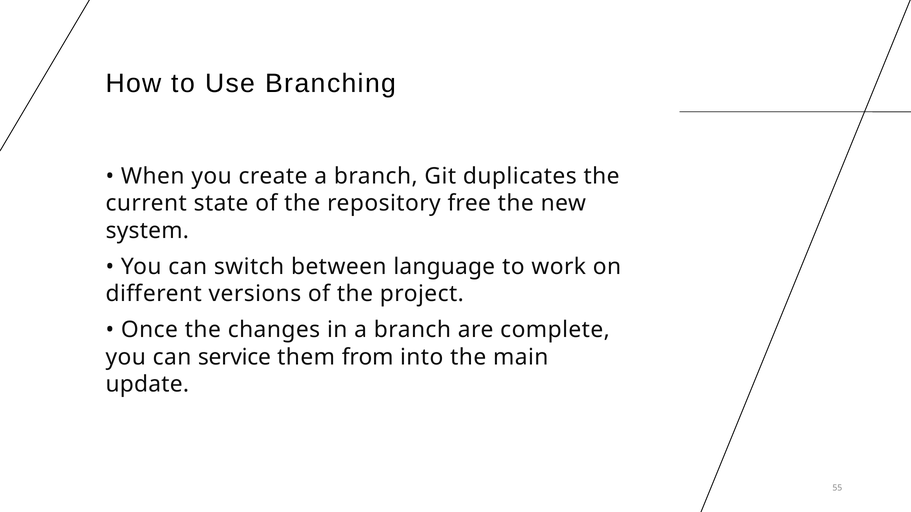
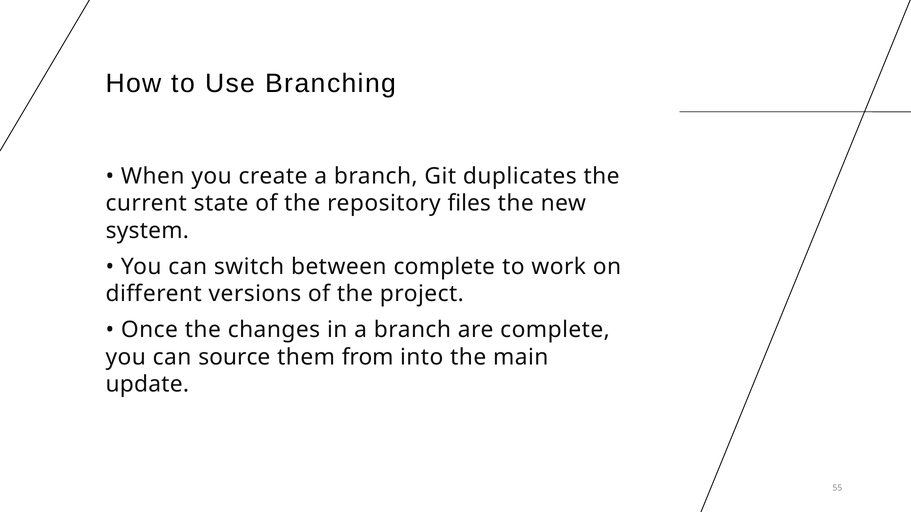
free: free -> files (469, 204)
between language: language -> complete (444, 267)
service: service -> source (234, 357)
